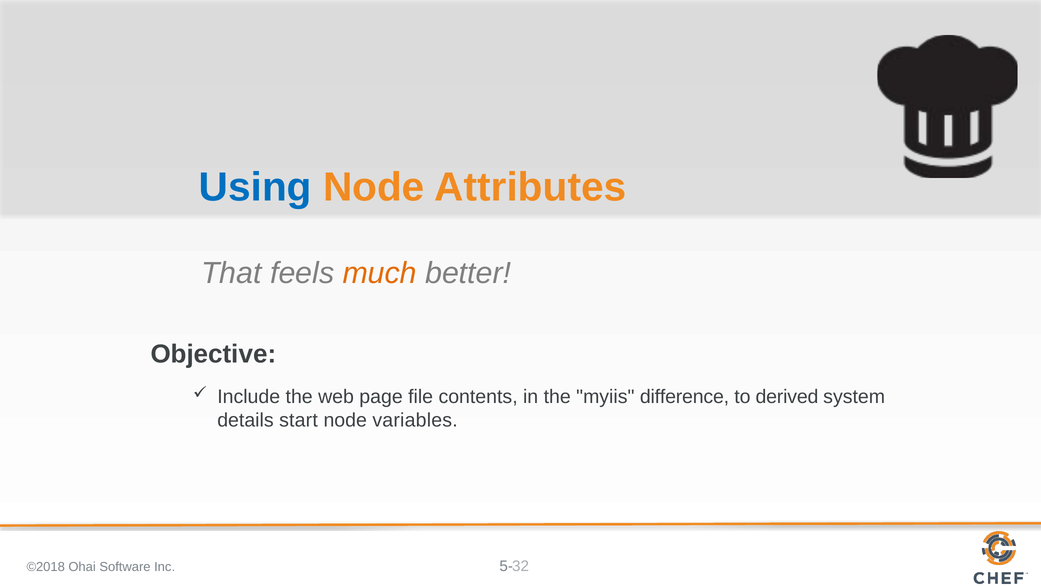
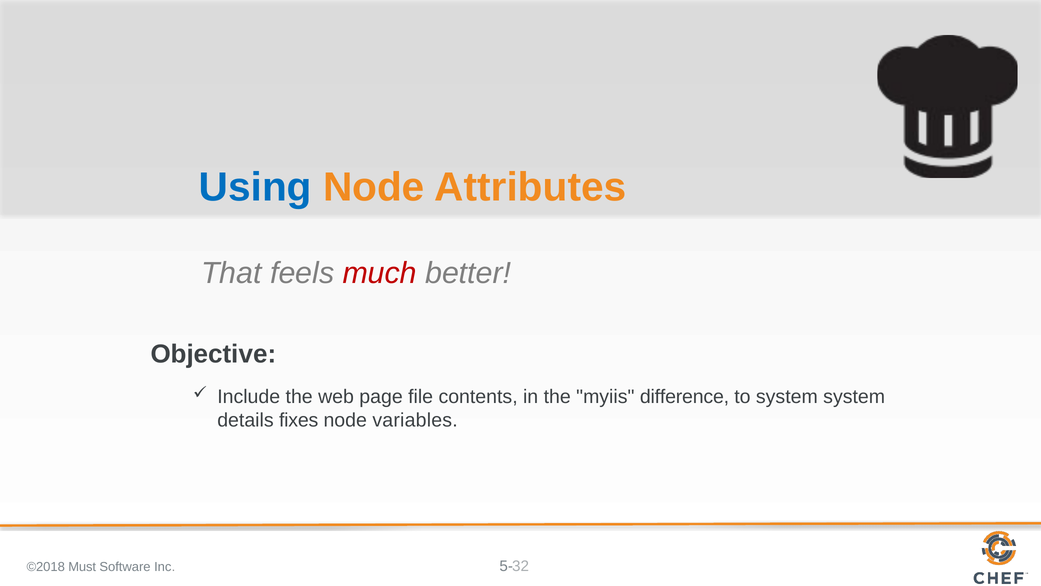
much colour: orange -> red (380, 273)
to derived: derived -> system (787, 397)
start: start -> fixes (299, 420)
Ohai: Ohai -> Must (82, 567)
